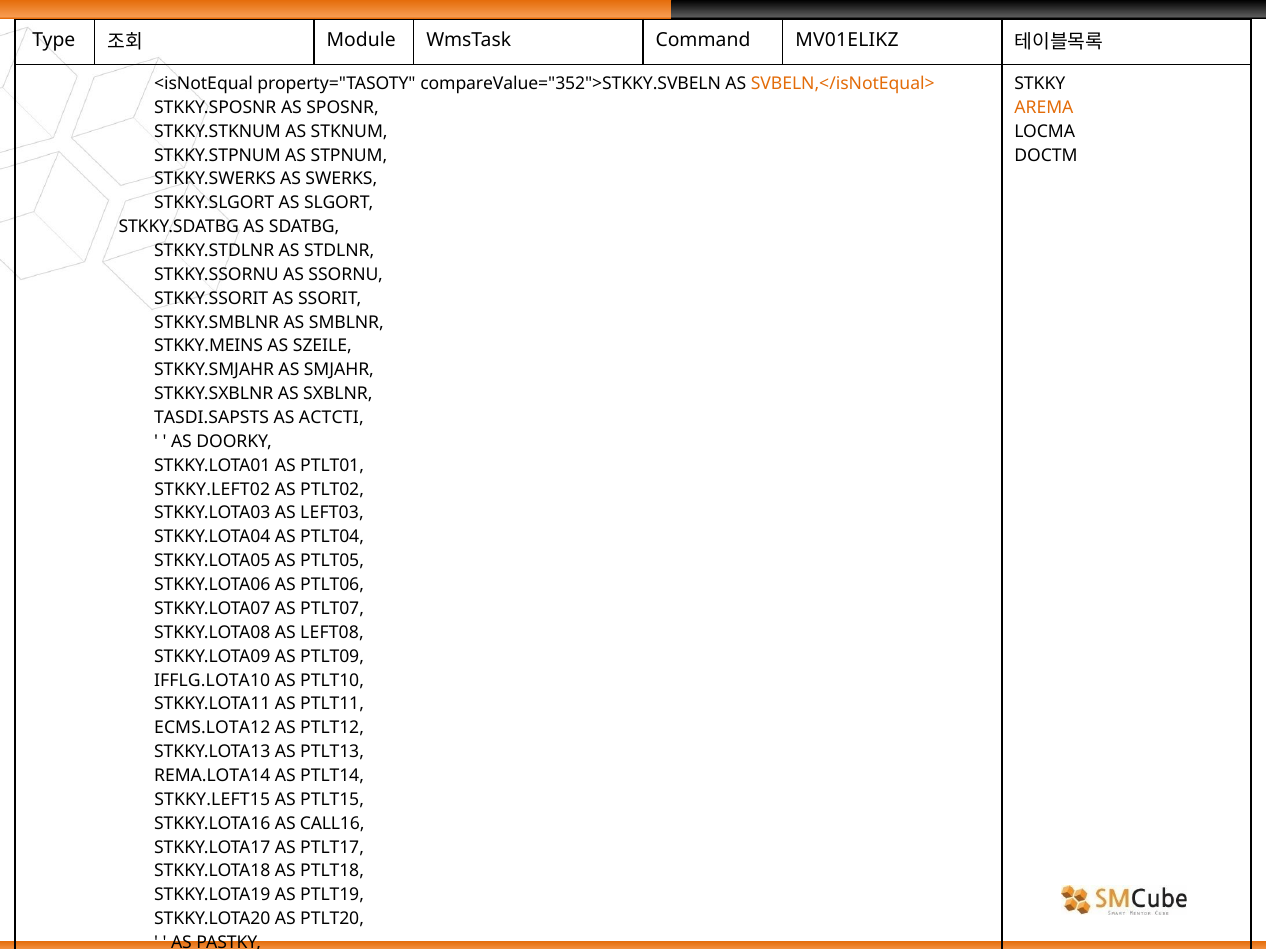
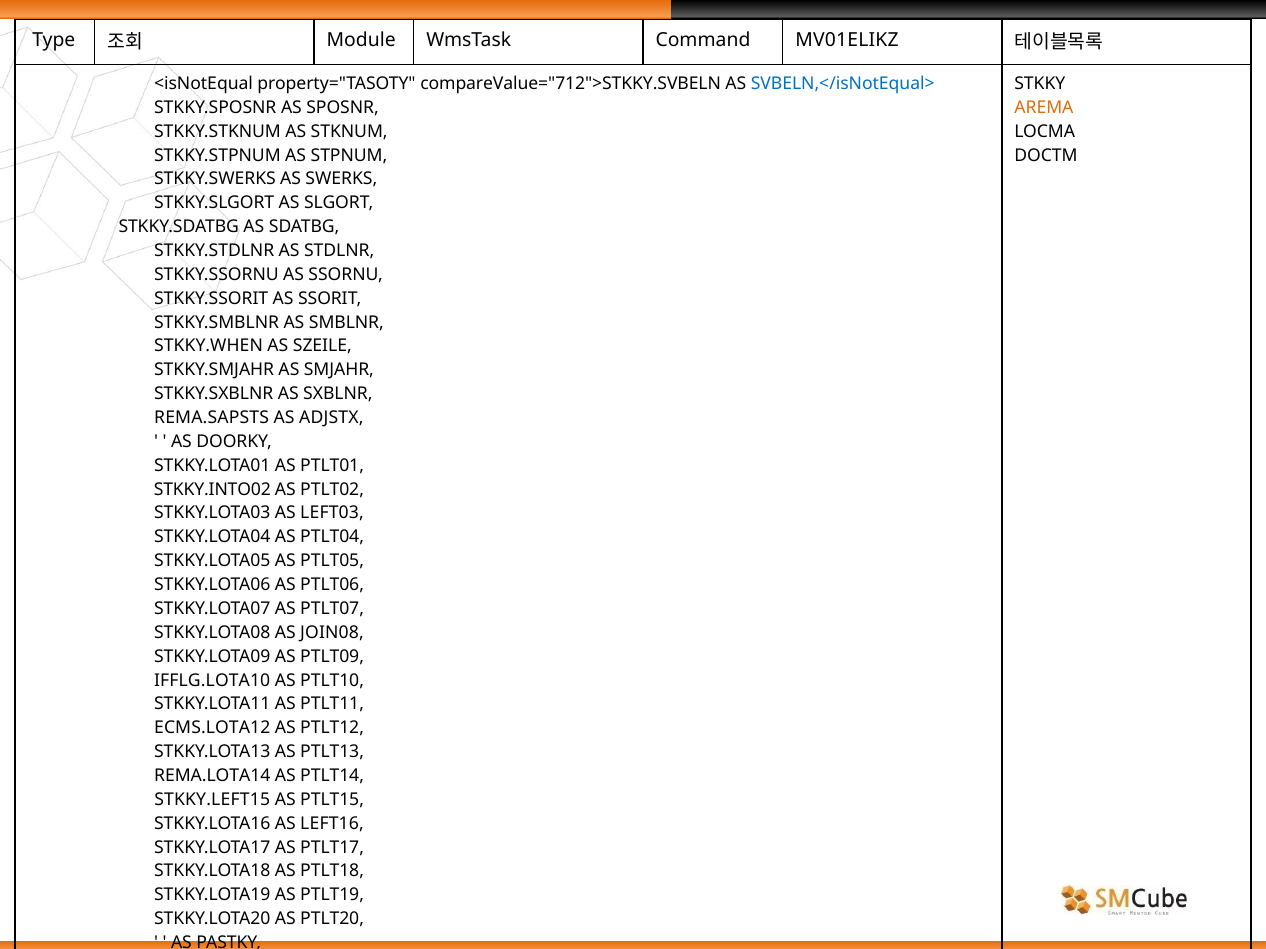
compareValue="352">STKKY.SVBELN: compareValue="352">STKKY.SVBELN -> compareValue="712">STKKY.SVBELN (571, 84)
SVBELN,</isNotEqual> colour: orange -> blue (843, 84)
STKKY.MEINS: STKKY.MEINS -> STKKY.WHEN (209, 346)
TASDI.SAPSTS: TASDI.SAPSTS -> REMA.SAPSTS (212, 418)
ACTCTI: ACTCTI -> ADJSTX (331, 418)
STKKY.LEFT02: STKKY.LEFT02 -> STKKY.INTO02 (212, 490)
LEFT08: LEFT08 -> JOIN08 (332, 633)
CALL16: CALL16 -> LEFT16 (332, 824)
